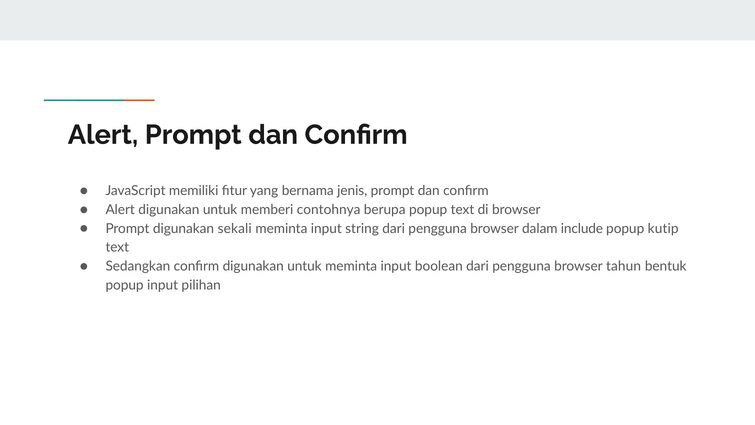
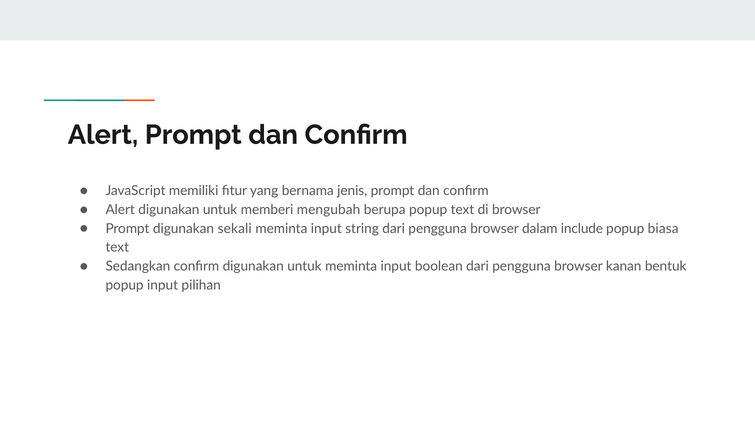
contohnya: contohnya -> mengubah (329, 210)
kutip: kutip -> biasa (663, 228)
tahun: tahun -> kanan (624, 266)
